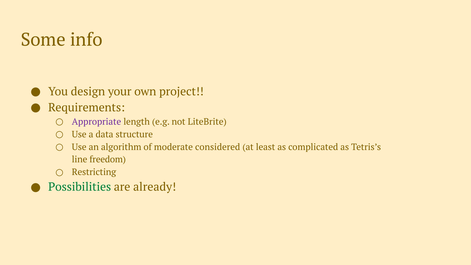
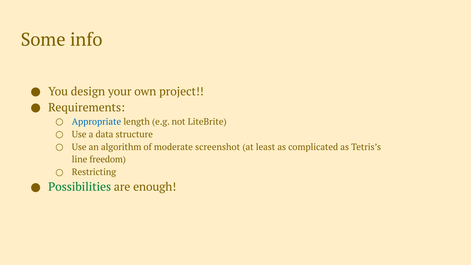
Appropriate colour: purple -> blue (96, 122)
considered: considered -> screenshot (218, 147)
already: already -> enough (155, 187)
